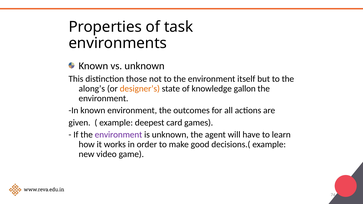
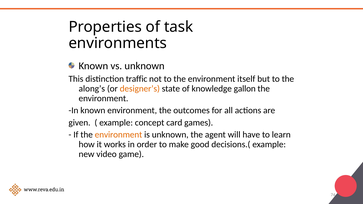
those: those -> traffic (137, 79)
deepest: deepest -> concept (150, 123)
environment colour: purple -> orange (118, 135)
